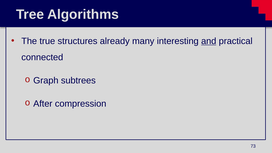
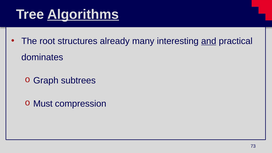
Algorithms underline: none -> present (83, 14)
true: true -> root (47, 41)
connected: connected -> dominates (42, 57)
After: After -> Must (43, 104)
